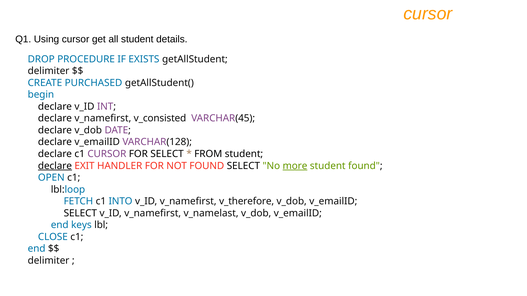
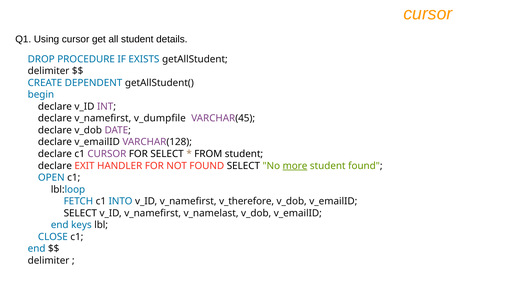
PURCHASED: PURCHASED -> DEPENDENT (94, 83)
v_consisted: v_consisted -> v_dumpfile (160, 119)
declare underline: present -> none (55, 166)
